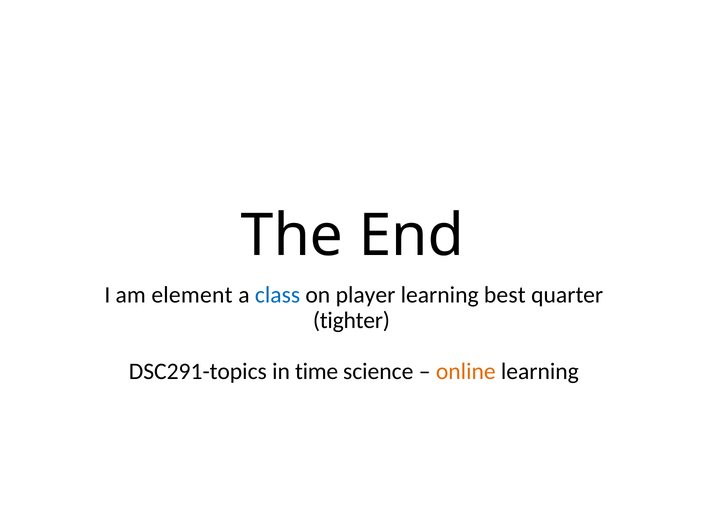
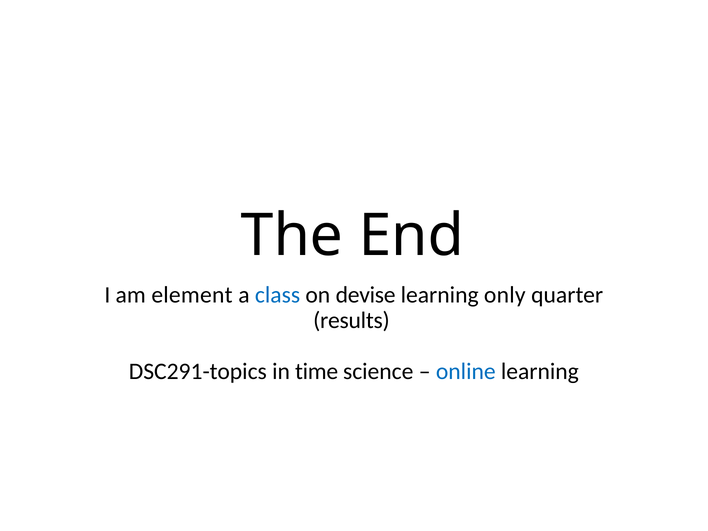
player: player -> devise (366, 295)
best: best -> only (505, 295)
tighter: tighter -> results (351, 321)
online colour: orange -> blue (466, 371)
